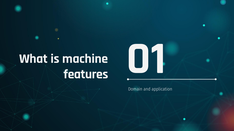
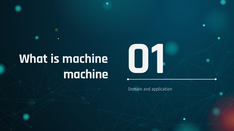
features: features -> machine (86, 75)
